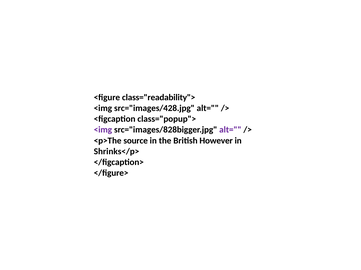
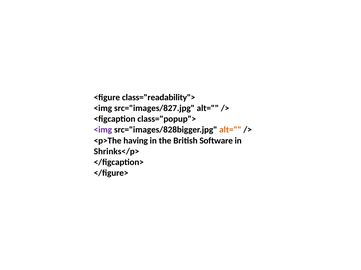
src="images/428.jpg: src="images/428.jpg -> src="images/827.jpg (154, 108)
alt= colour: purple -> orange (230, 130)
source: source -> having (136, 141)
However: However -> Software (216, 141)
